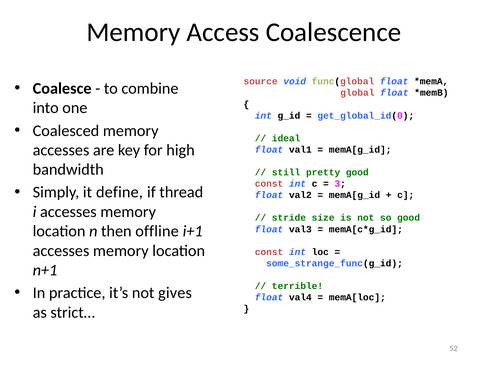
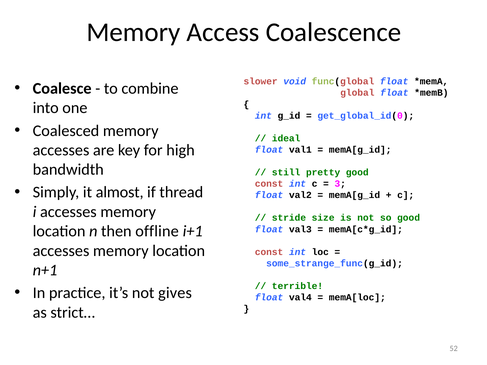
source: source -> slower (261, 82)
define: define -> almost (120, 192)
